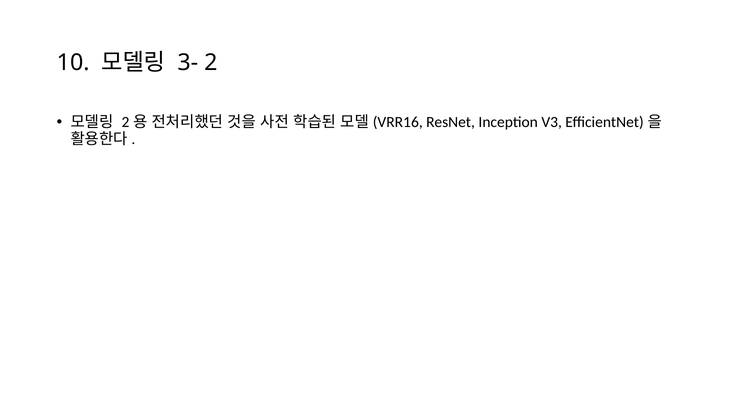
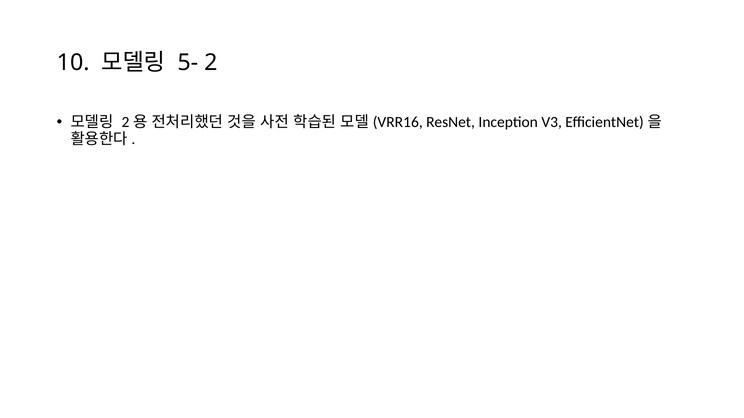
3-: 3- -> 5- (188, 63)
